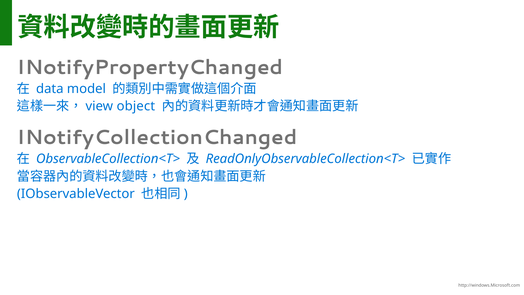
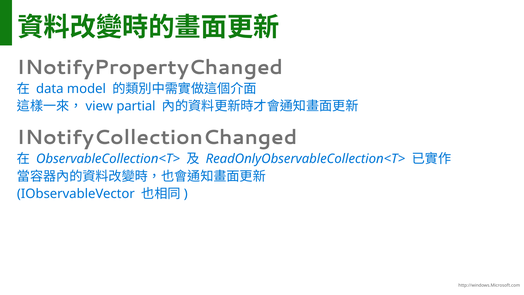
object: object -> partial (136, 106)
